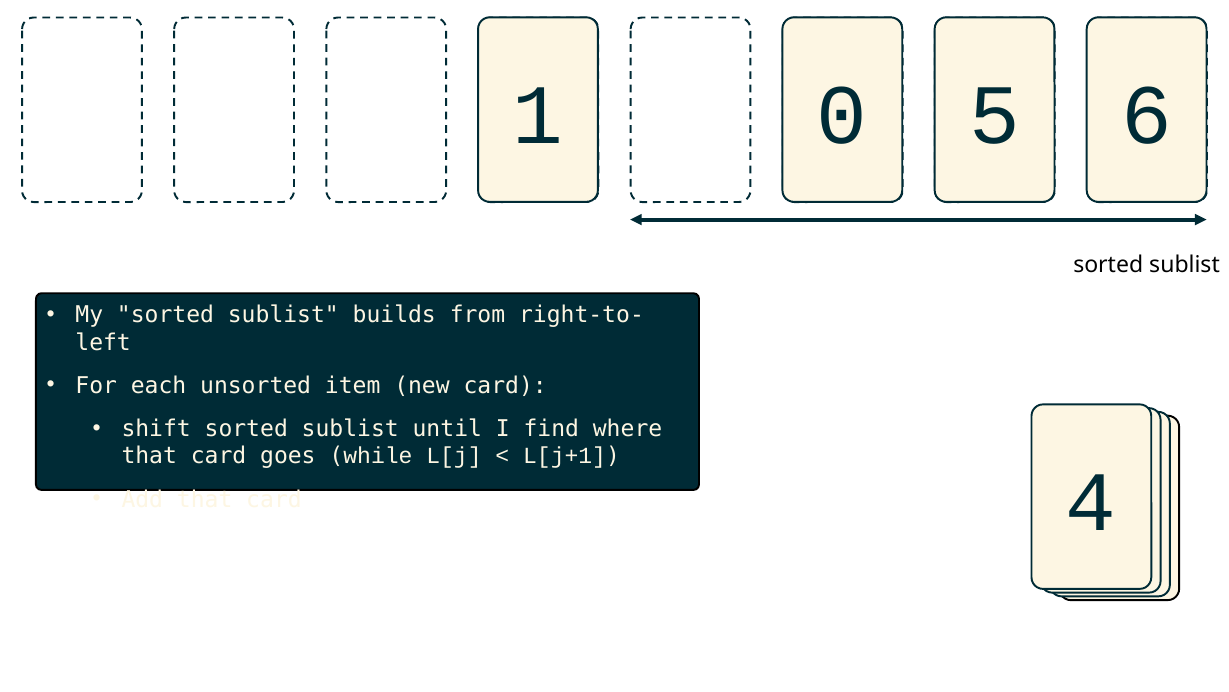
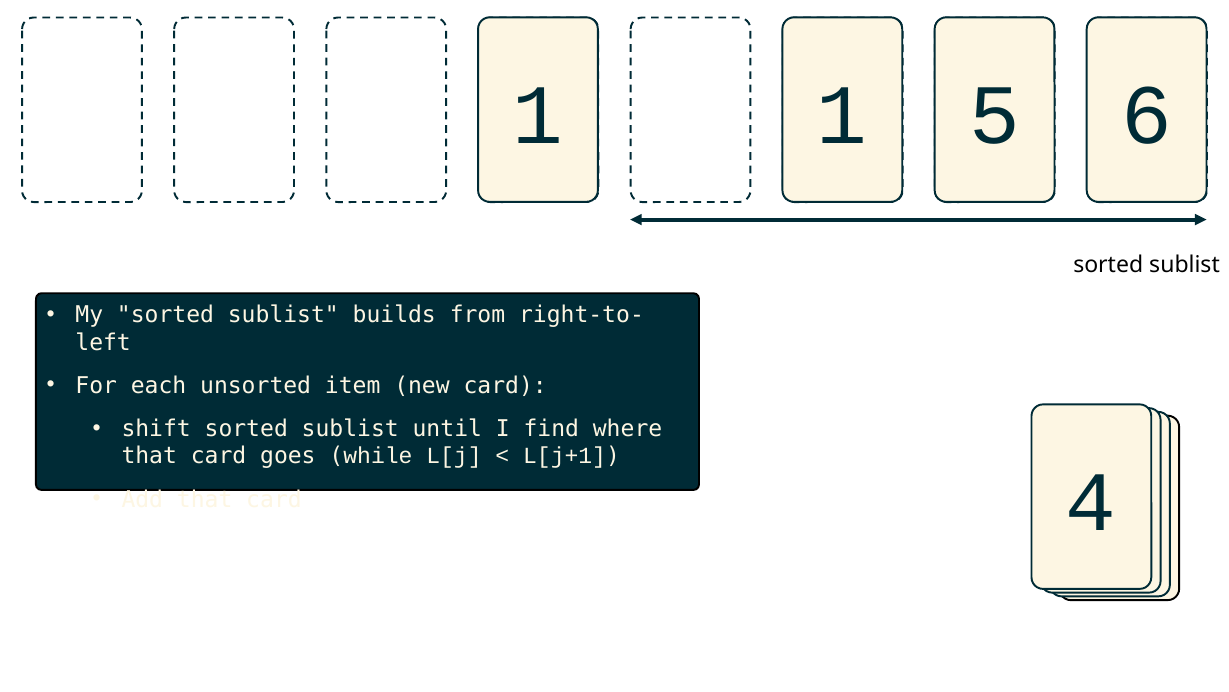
1 0: 0 -> 1 (842, 115)
